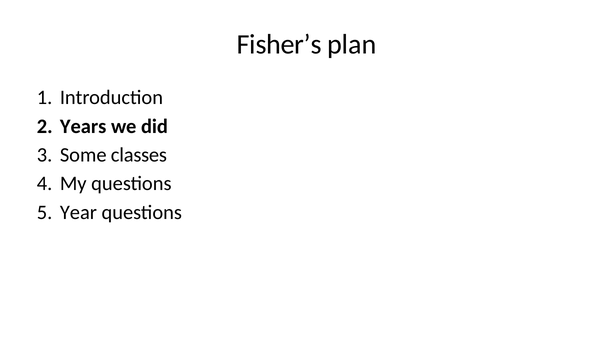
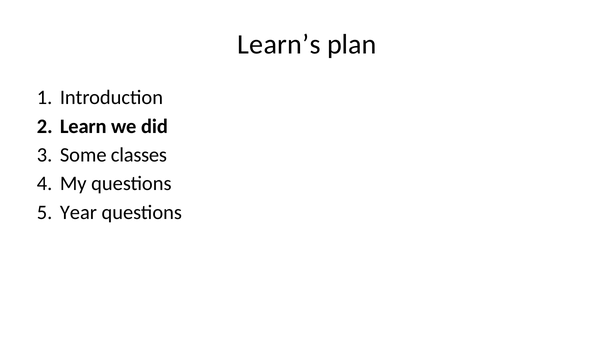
Fisher’s: Fisher’s -> Learn’s (279, 45)
Years: Years -> Learn (83, 126)
